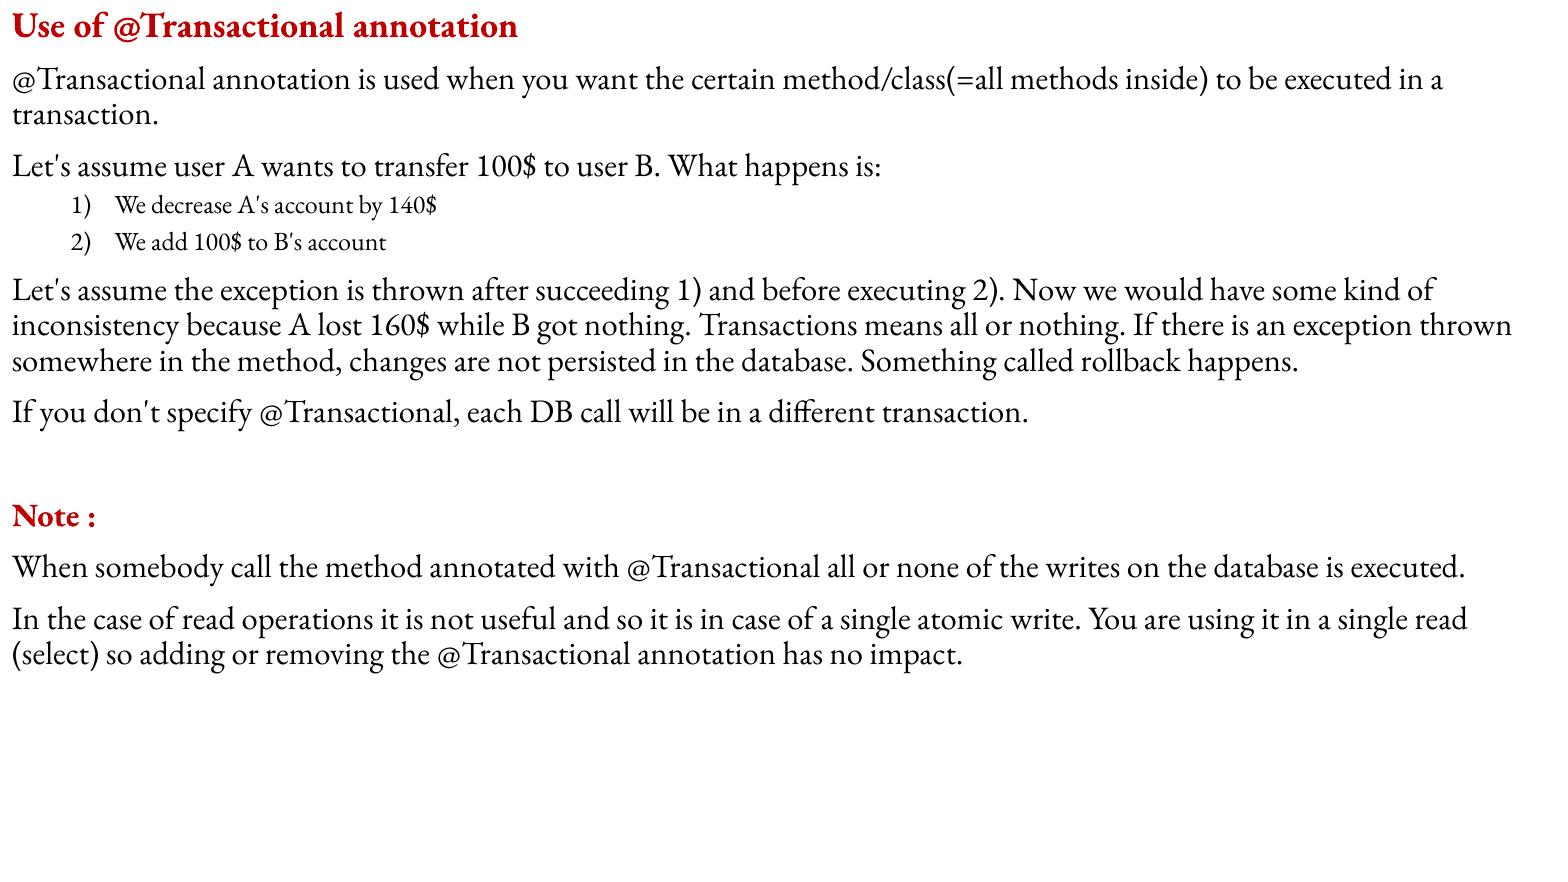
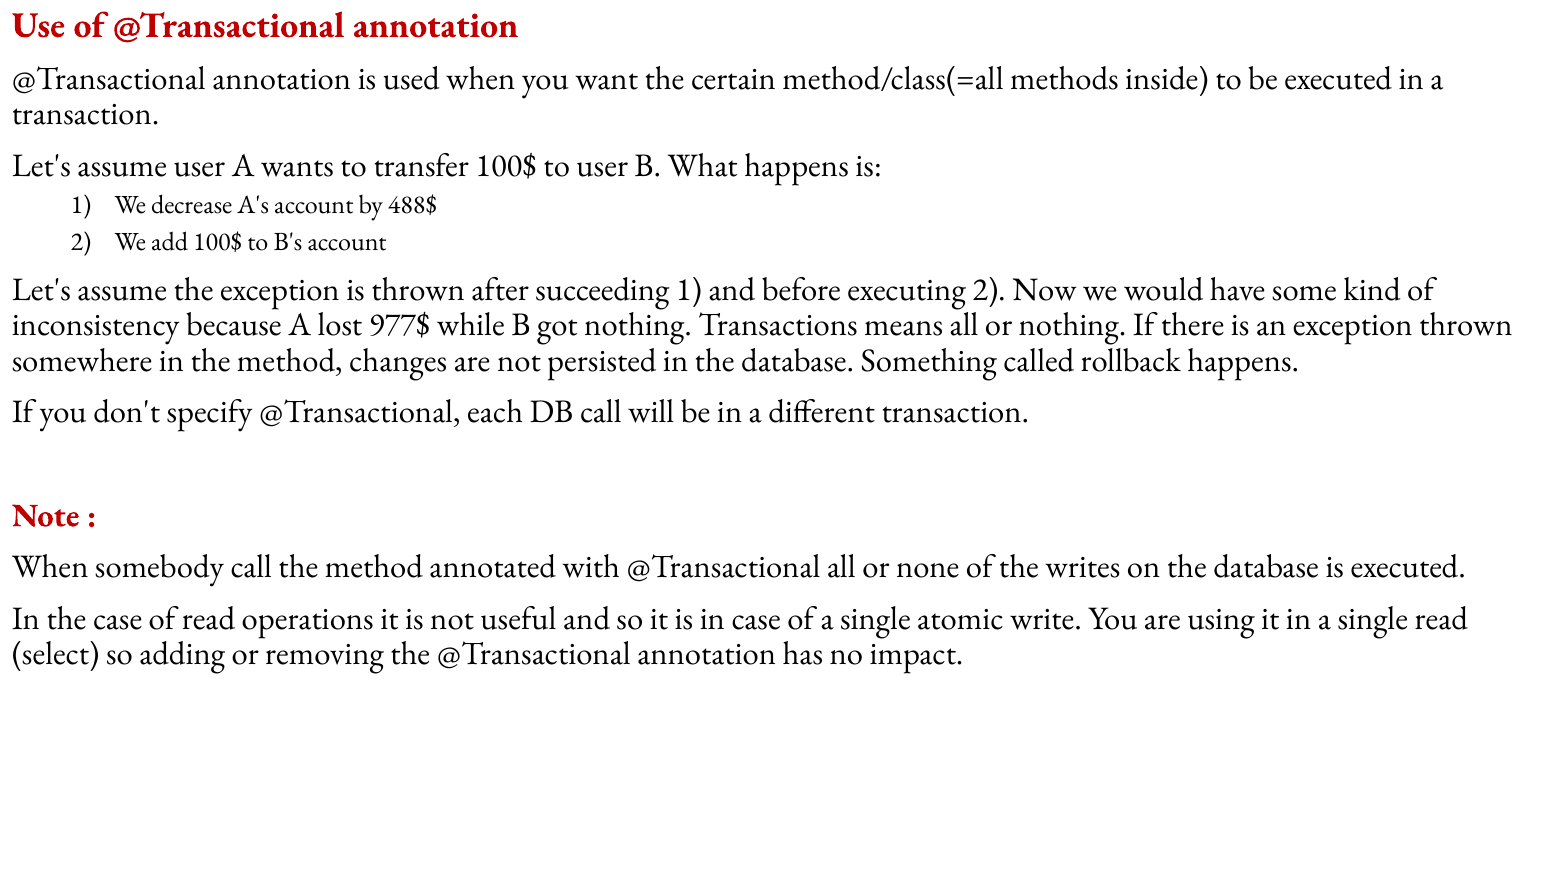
140$: 140$ -> 488$ (412, 205)
160$: 160$ -> 977$ (400, 325)
